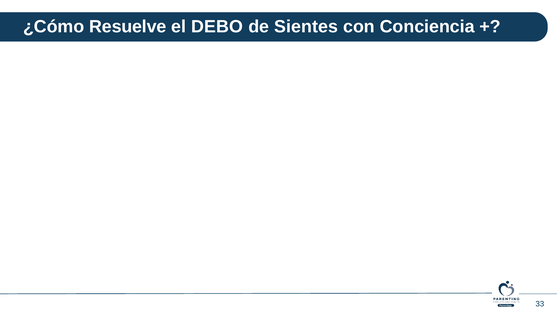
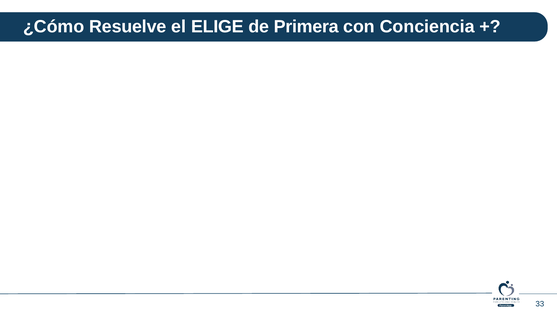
DEBO: DEBO -> ELIGE (217, 27)
Sientes: Sientes -> Primera (306, 27)
